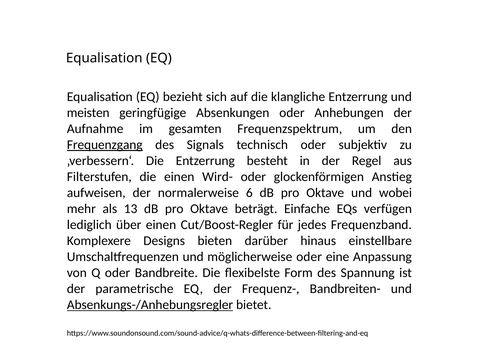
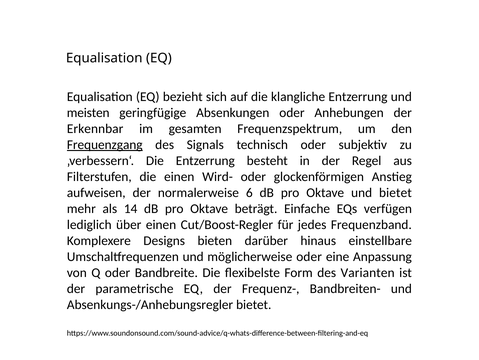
Aufnahme: Aufnahme -> Erkennbar (95, 129)
und wobei: wobei -> bietet (395, 192)
13: 13 -> 14 (131, 208)
Spannung: Spannung -> Varianten (368, 272)
Absenkungs-/Anhebungsregler underline: present -> none (150, 304)
